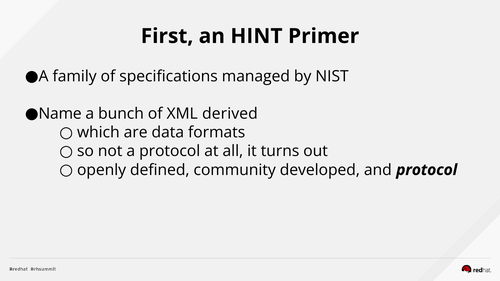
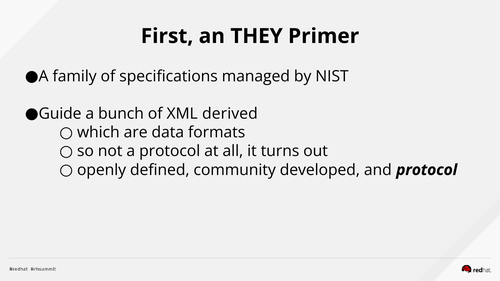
HINT: HINT -> THEY (257, 36)
Name: Name -> Guide (60, 114)
